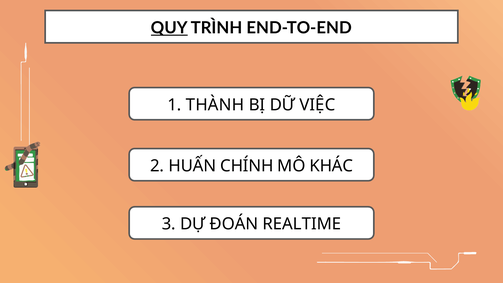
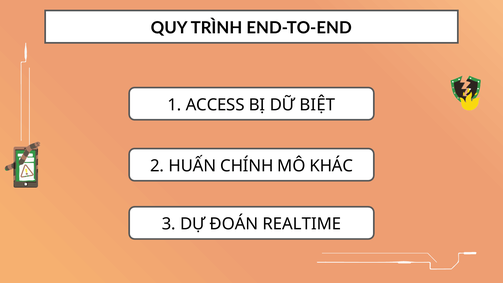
QUY underline: present -> none (169, 28)
THÀNH: THÀNH -> ACCESS (215, 105)
VIỆC: VIỆC -> BIỆT (317, 105)
